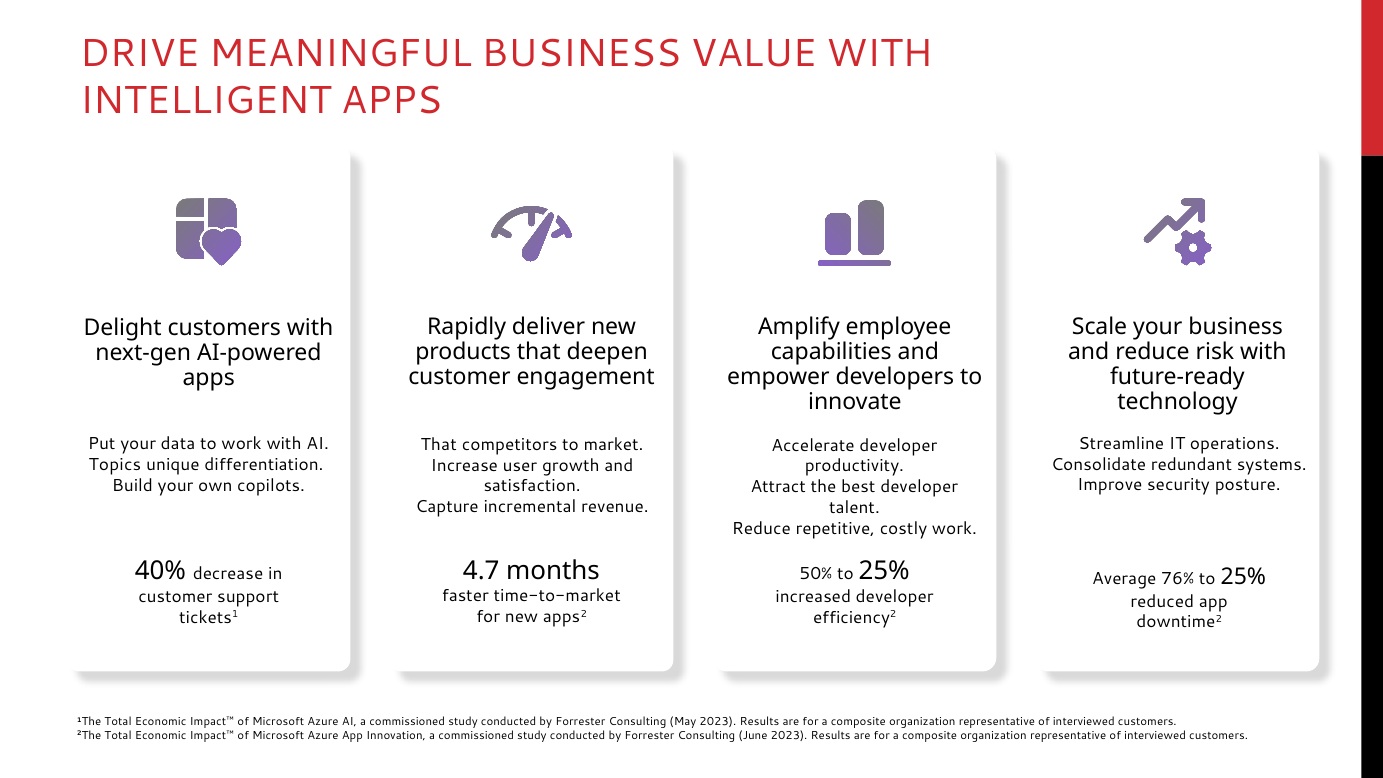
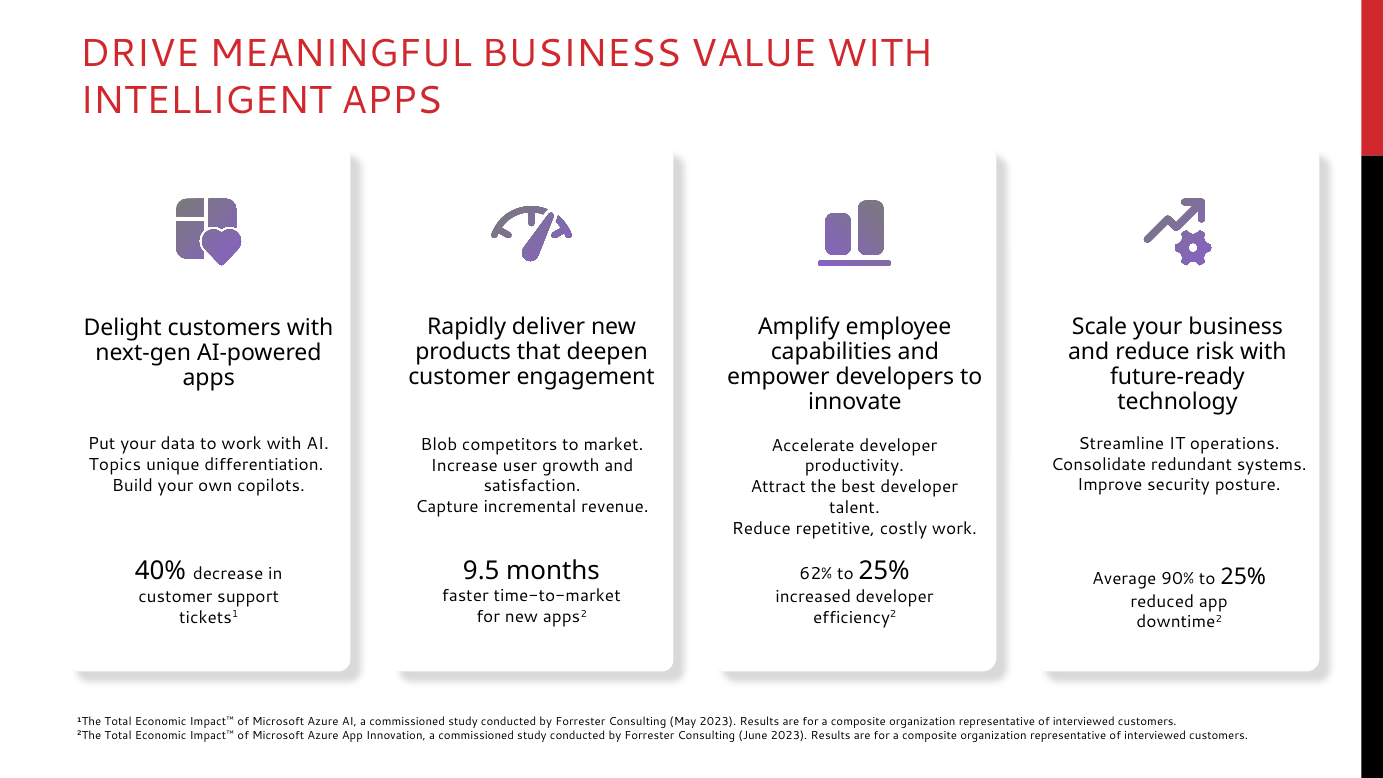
That: That -> Blob (439, 445)
4.7: 4.7 -> 9.5 (481, 571)
50%: 50% -> 62% (816, 574)
76%: 76% -> 90% (1178, 579)
